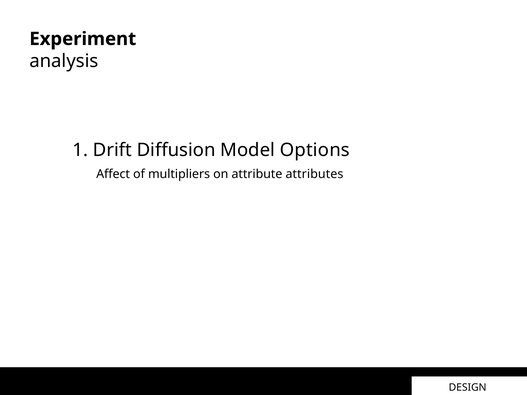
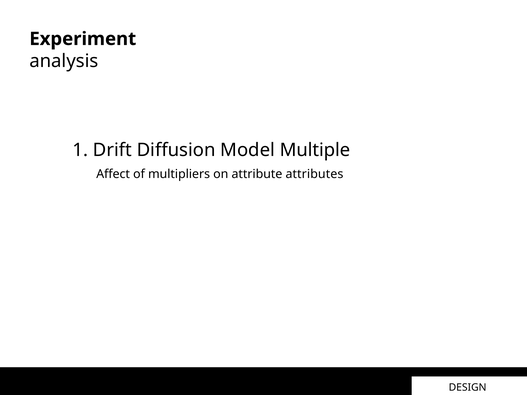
Options: Options -> Multiple (315, 150)
